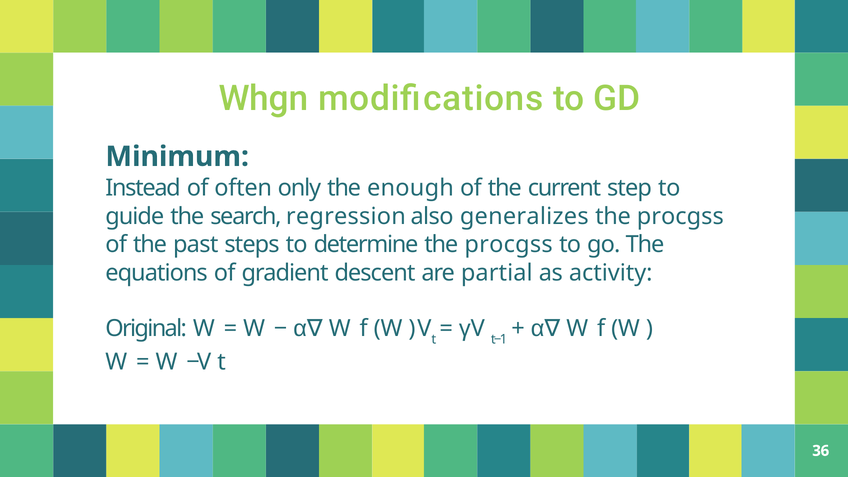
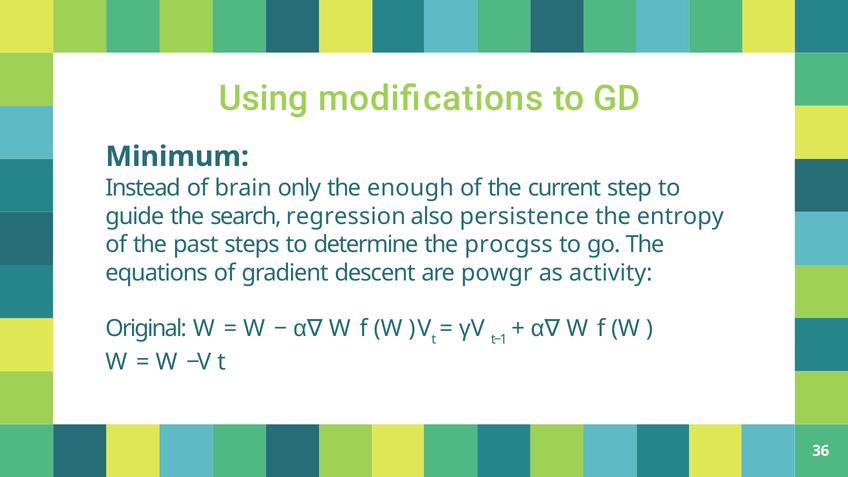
Whgn: Whgn -> Using (263, 99)
often: often -> brain (243, 188)
generalizes: generalizes -> persistence (524, 216)
procgss: procgss -> entropy (680, 216)
partial: partial -> powgr (497, 273)
